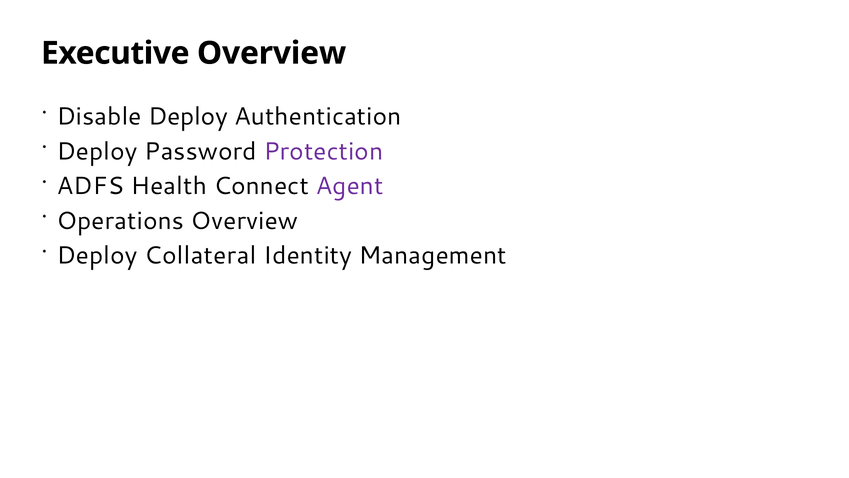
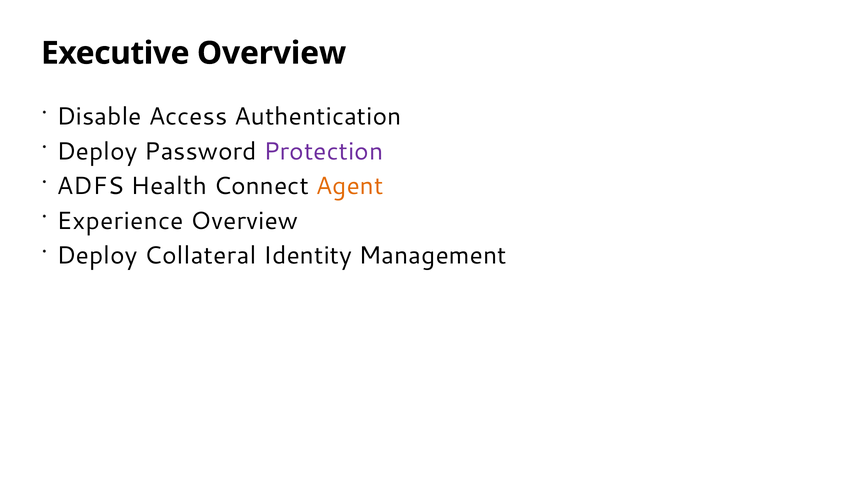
Disable Deploy: Deploy -> Access (188, 117)
Agent colour: purple -> orange (350, 186)
Operations: Operations -> Experience (120, 221)
